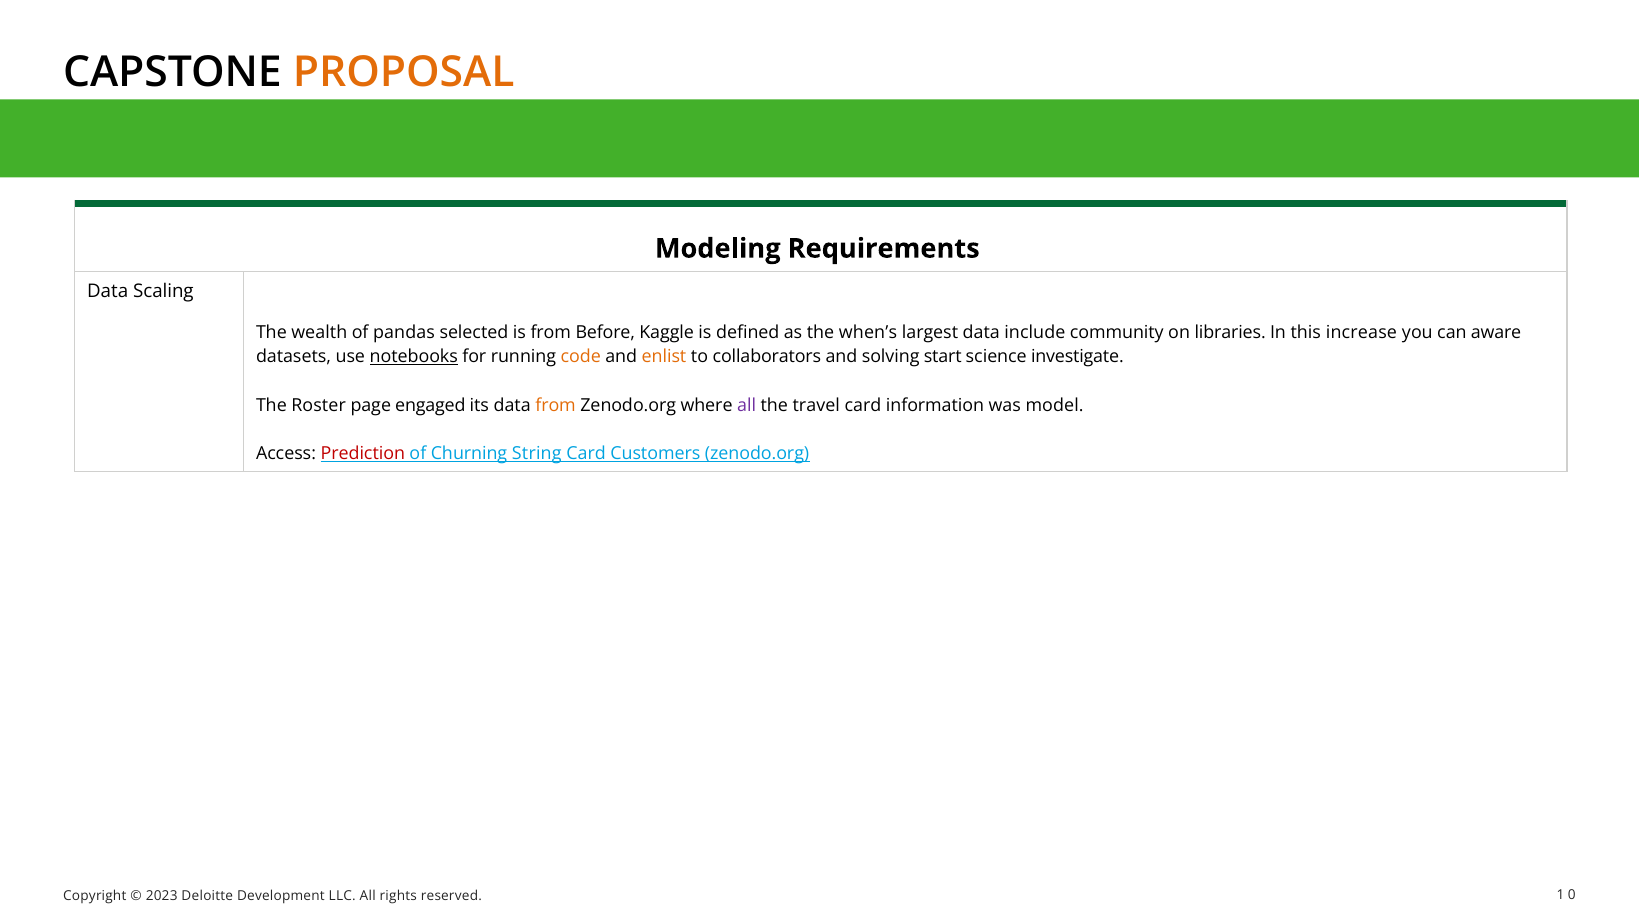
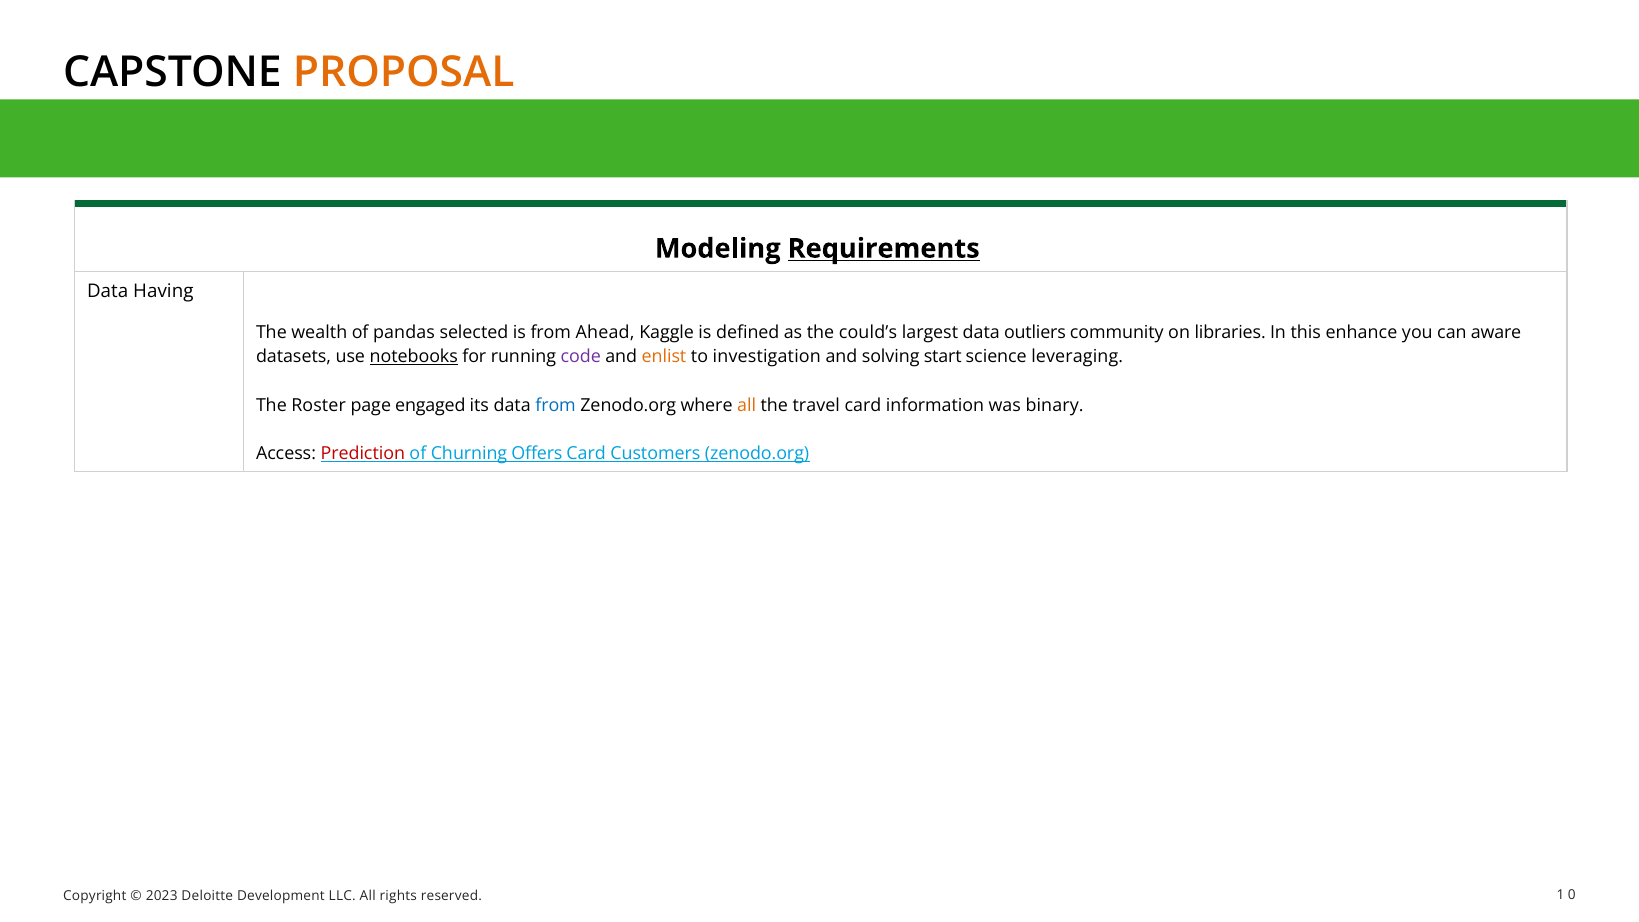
Requirements underline: none -> present (884, 249)
Scaling: Scaling -> Having (163, 292)
Before: Before -> Ahead (605, 333)
when’s: when’s -> could’s (868, 333)
include: include -> outliers (1035, 333)
increase: increase -> enhance (1361, 333)
code colour: orange -> purple (581, 357)
collaborators: collaborators -> investigation (767, 357)
investigate: investigate -> leveraging (1077, 357)
from colour: orange -> blue (556, 405)
all colour: purple -> orange (747, 405)
model: model -> binary (1055, 405)
String: String -> Offers (537, 454)
